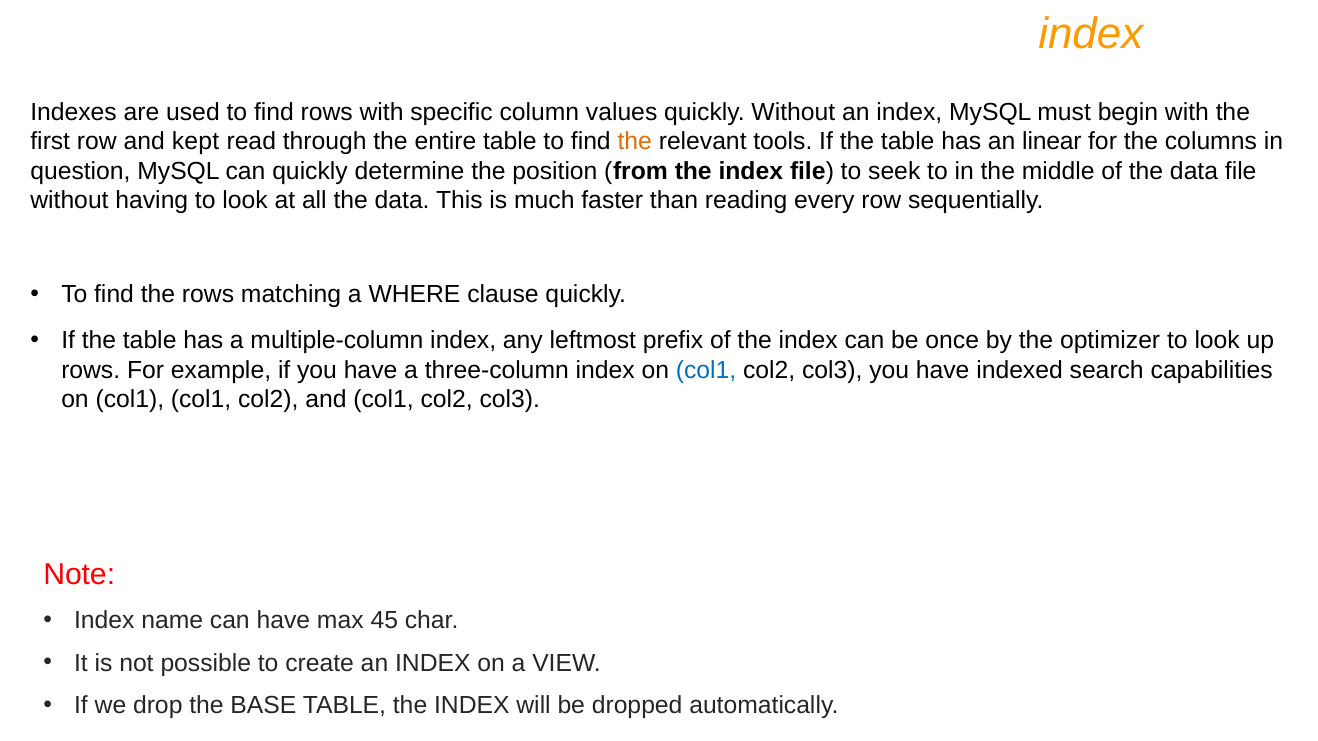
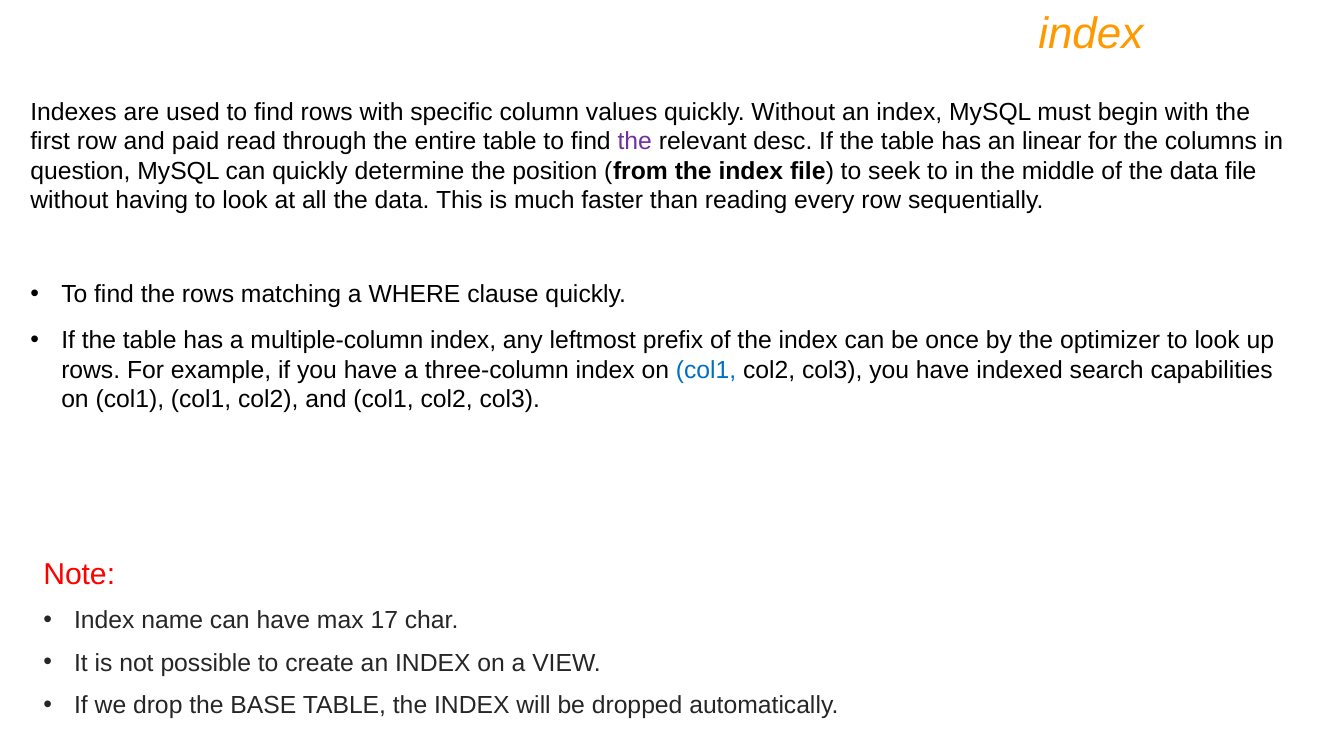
kept: kept -> paid (196, 142)
the colour: orange -> purple (635, 142)
tools: tools -> desc (783, 142)
45: 45 -> 17 (384, 621)
